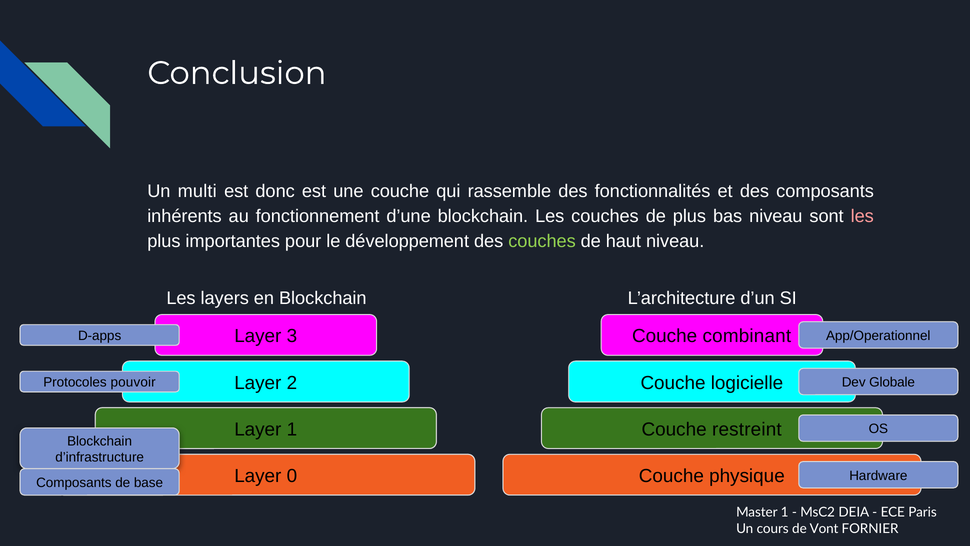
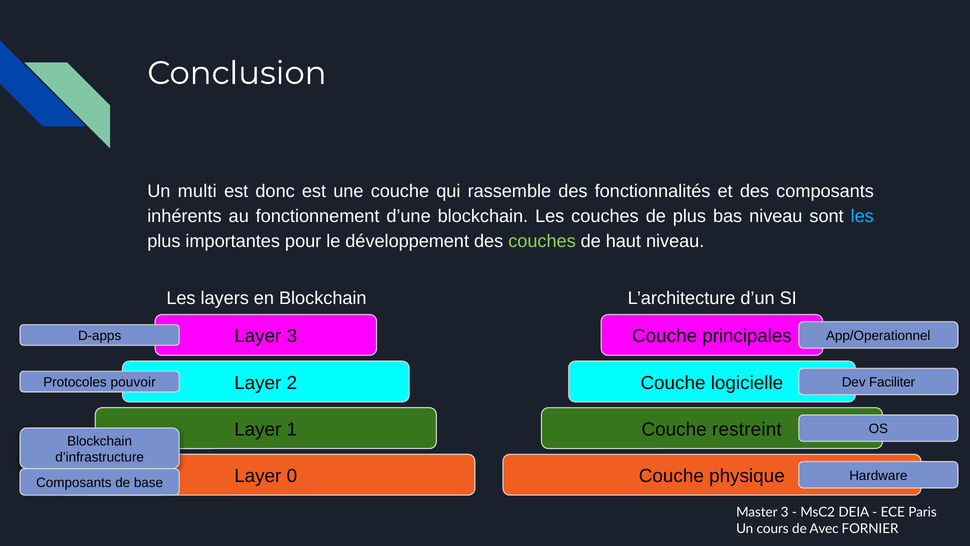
les colour: pink -> light blue (862, 216)
combinant: combinant -> principales (747, 336)
Globale: Globale -> Faciliter (892, 382)
Master 1: 1 -> 3 (785, 512)
Vont: Vont -> Avec (824, 528)
